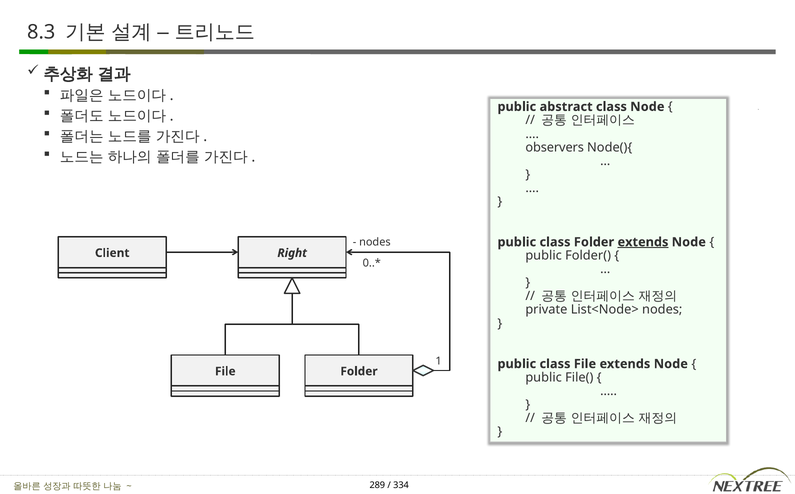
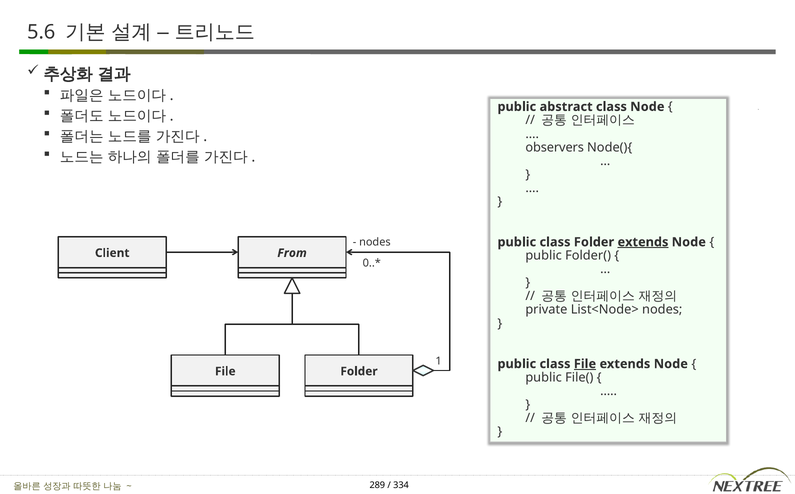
8.3: 8.3 -> 5.6 (41, 32)
Right: Right -> From (292, 253)
File underline: none -> present (585, 363)
